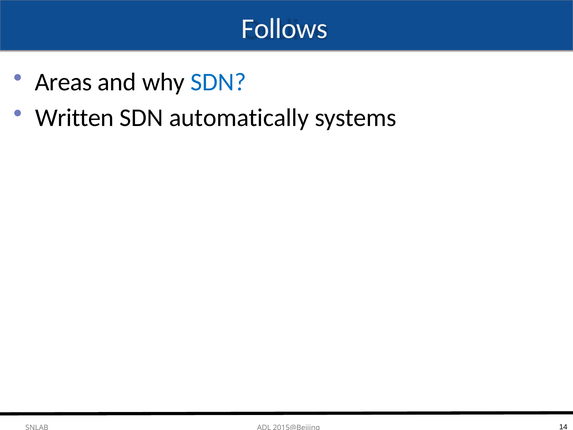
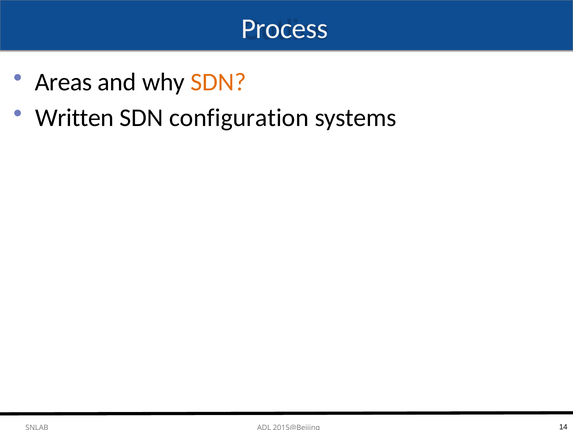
Follows: Follows -> Process (284, 29)
SDN colour: blue -> orange (218, 82)
automatically: automatically -> configuration (239, 118)
